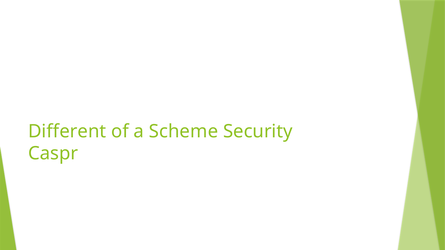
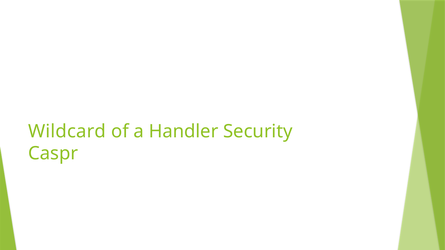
Different: Different -> Wildcard (67, 131)
Scheme: Scheme -> Handler (184, 131)
